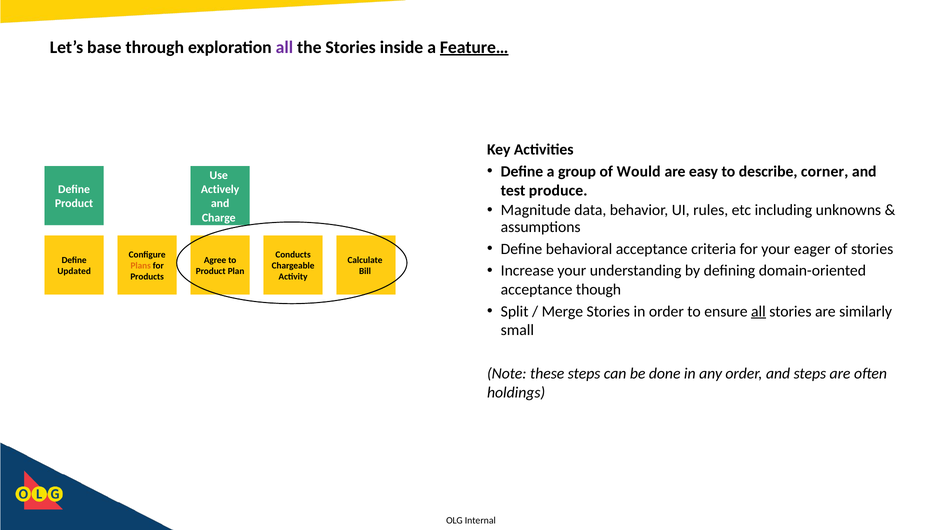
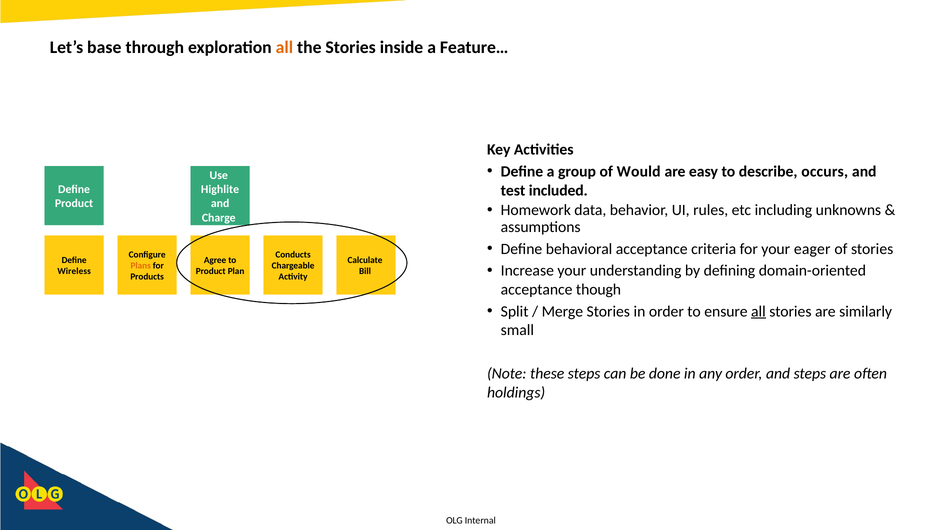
all colour: purple -> orange (284, 47)
Feature… underline: present -> none (474, 47)
corner: corner -> occurs (825, 172)
produce: produce -> included (558, 190)
Actively: Actively -> Highlite (220, 189)
Magnitude: Magnitude -> Homework (536, 210)
Updated: Updated -> Wireless (74, 271)
